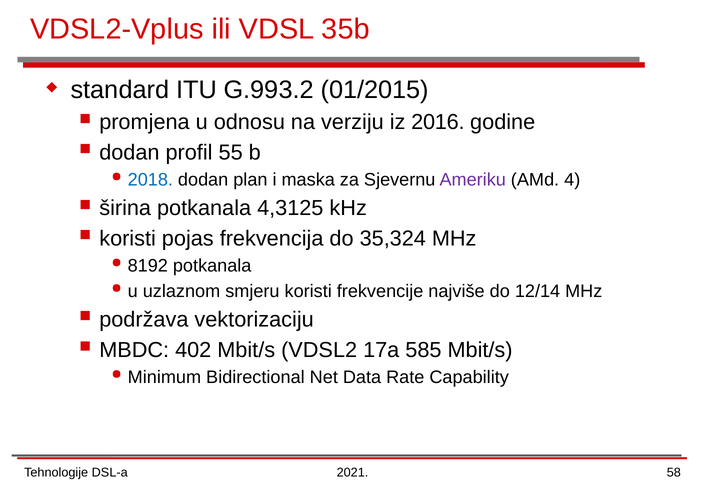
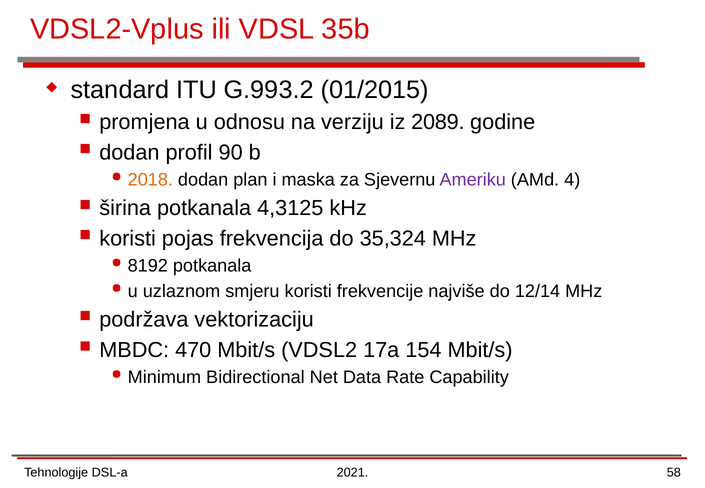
2016: 2016 -> 2089 (438, 122)
55: 55 -> 90 (231, 153)
2018 colour: blue -> orange (150, 180)
402: 402 -> 470 (193, 350)
585: 585 -> 154 (423, 350)
